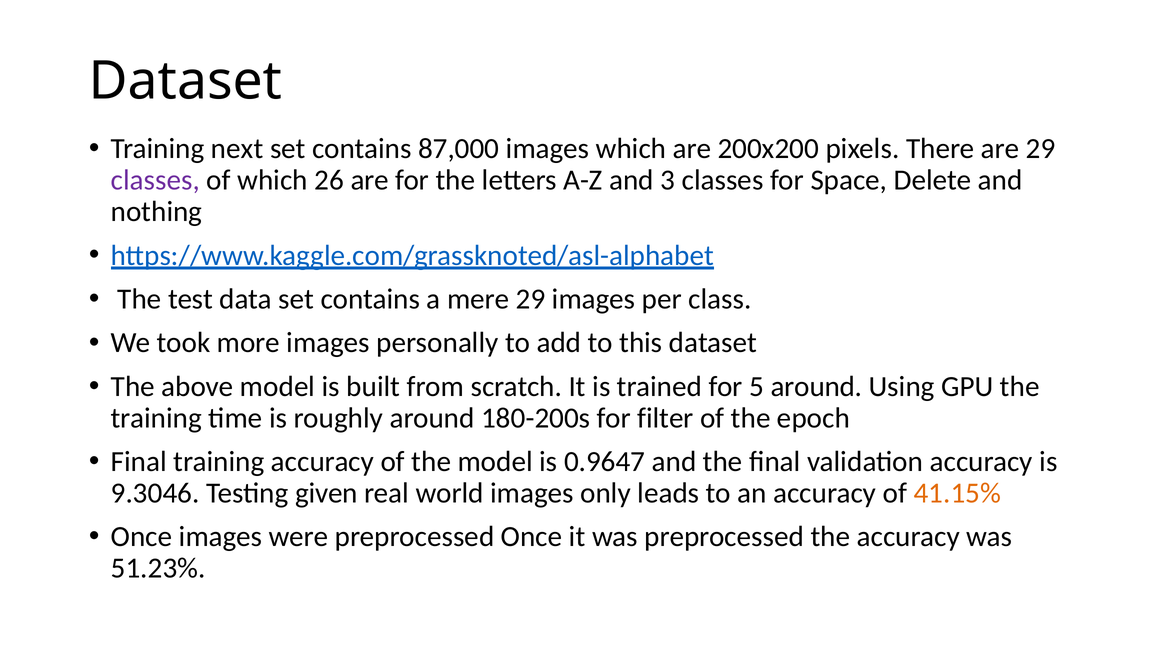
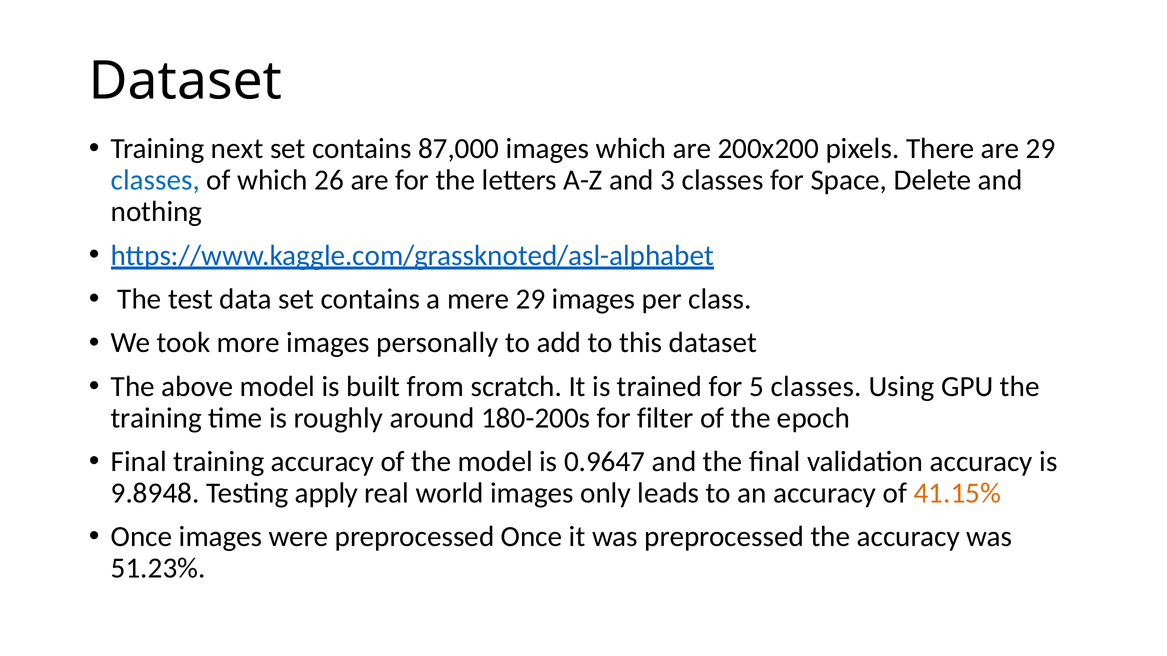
classes colour: purple -> blue (155, 180)
5 around: around -> classes (816, 387)
9.3046: 9.3046 -> 9.8948 (155, 493)
given: given -> apply (326, 493)
